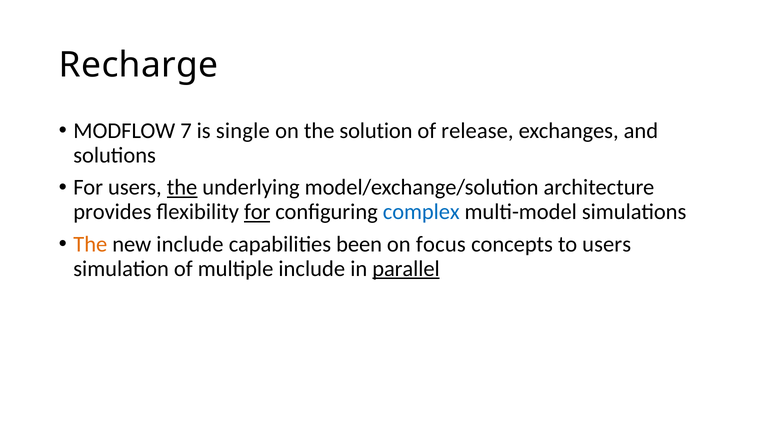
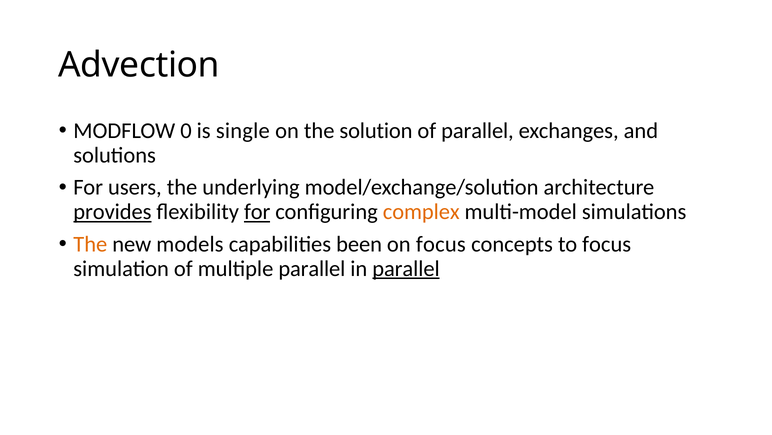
Recharge: Recharge -> Advection (139, 65)
7: 7 -> 0 (186, 131)
of release: release -> parallel (477, 131)
the underline: present -> none (182, 187)
provides underline: none -> present (112, 212)
complex colour: blue -> orange (421, 212)
new include: include -> models (190, 244)
to users: users -> focus (607, 244)
multiple include: include -> parallel (312, 268)
